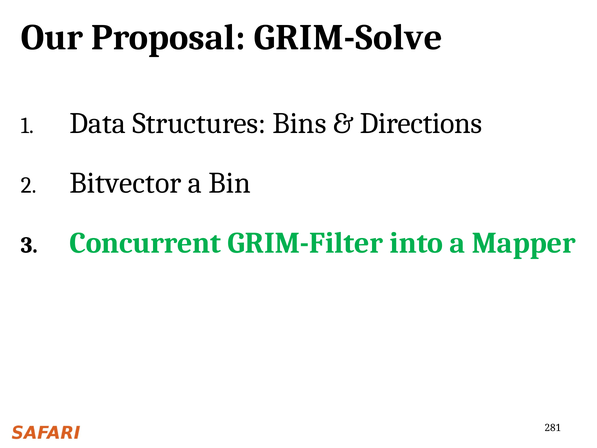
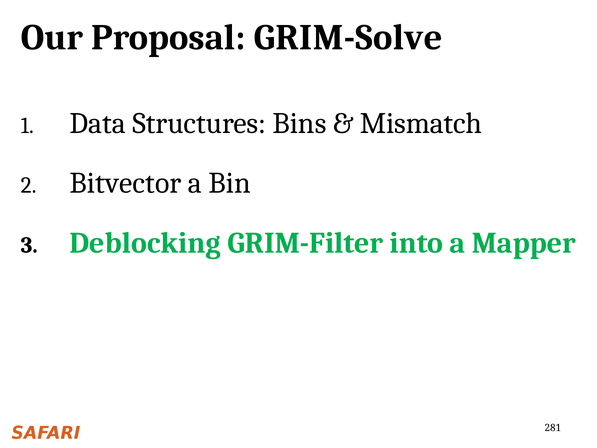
Directions: Directions -> Mismatch (421, 123)
Concurrent: Concurrent -> Deblocking (145, 243)
